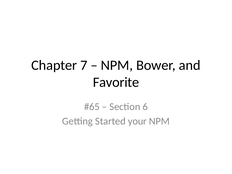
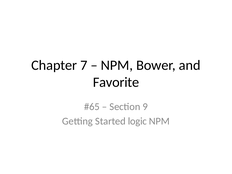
6: 6 -> 9 (145, 107)
your: your -> logic (137, 121)
